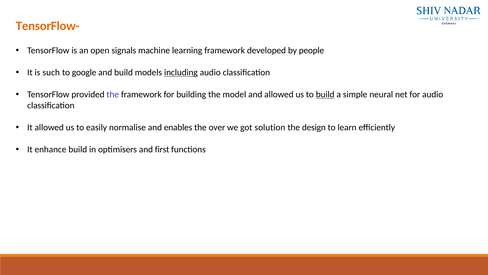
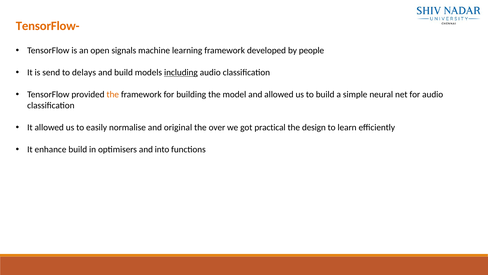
such: such -> send (51, 72)
google: google -> delays (84, 72)
the colour: purple -> orange (113, 94)
build underline: present -> none (325, 94)
enables: enables -> original (178, 127)
solution: solution -> practical (270, 127)
first: first -> into (162, 149)
